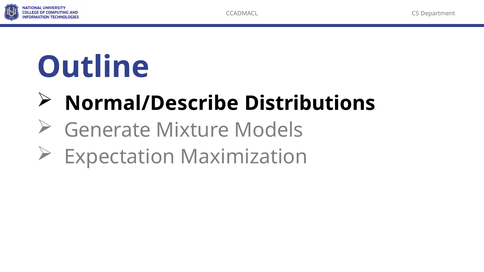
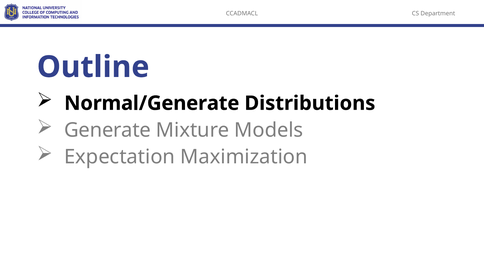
Normal/Describe: Normal/Describe -> Normal/Generate (152, 103)
